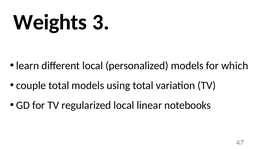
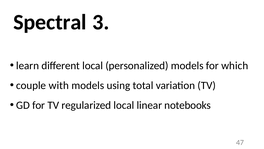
Weights: Weights -> Spectral (50, 22)
couple total: total -> with (59, 85)
